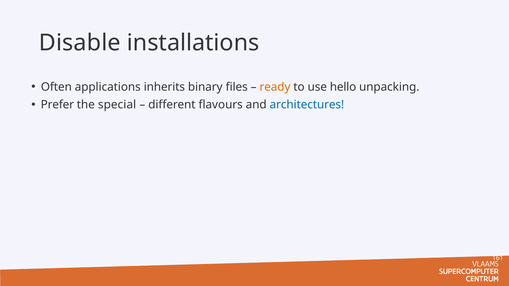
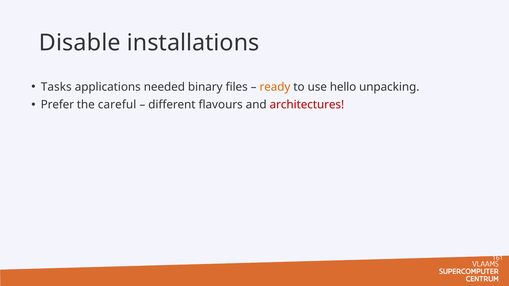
Often: Often -> Tasks (56, 87)
inherits: inherits -> needed (164, 87)
special: special -> careful (117, 105)
architectures colour: blue -> red (307, 105)
